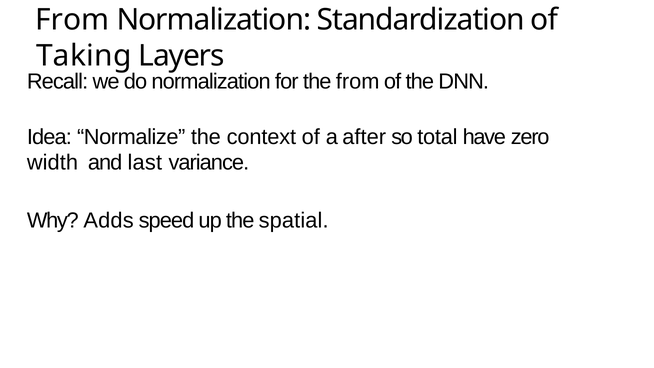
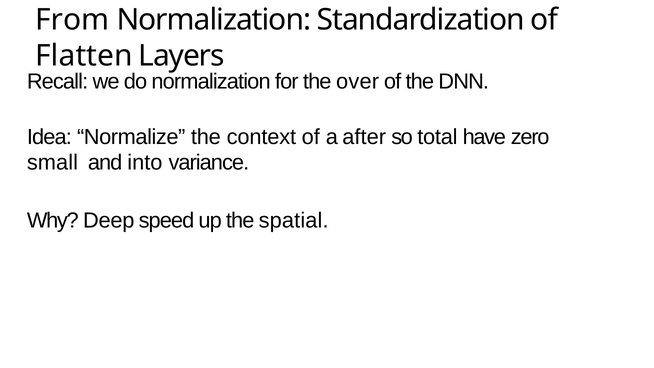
Taking: Taking -> Flatten (84, 56)
the from: from -> over (358, 82)
width: width -> small (52, 163)
last: last -> into (145, 163)
Adds: Adds -> Deep (109, 221)
